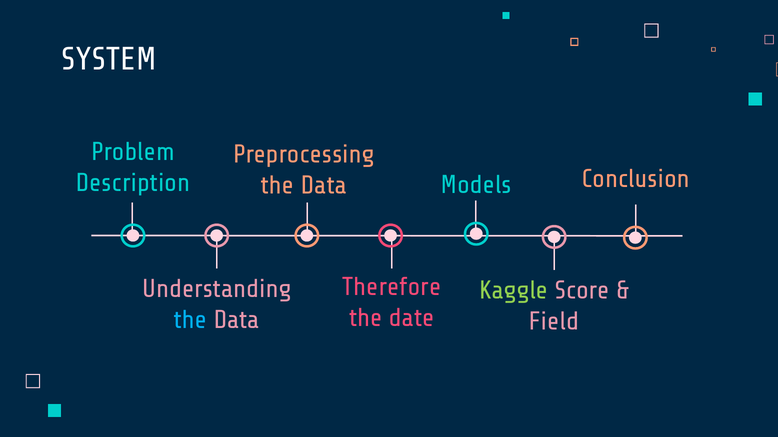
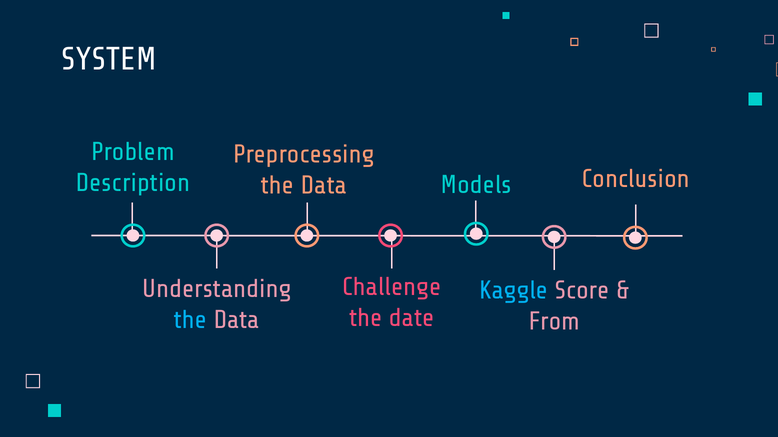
Therefore: Therefore -> Challenge (392, 287)
Kaggle colour: light green -> light blue (514, 290)
Field: Field -> From (554, 322)
